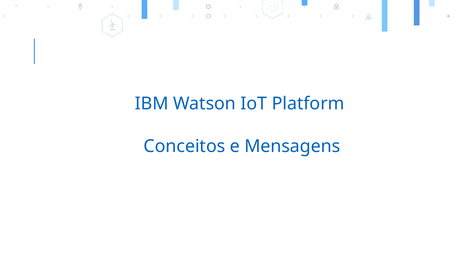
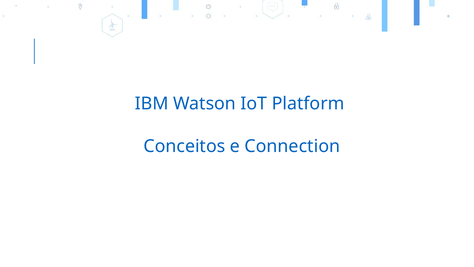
Mensagens: Mensagens -> Connection (292, 146)
